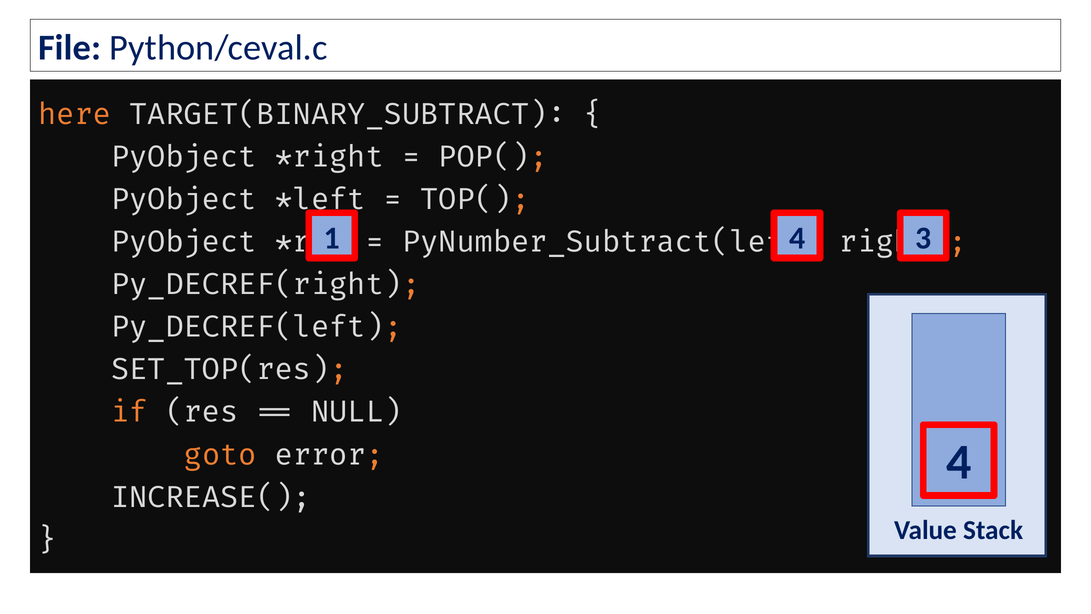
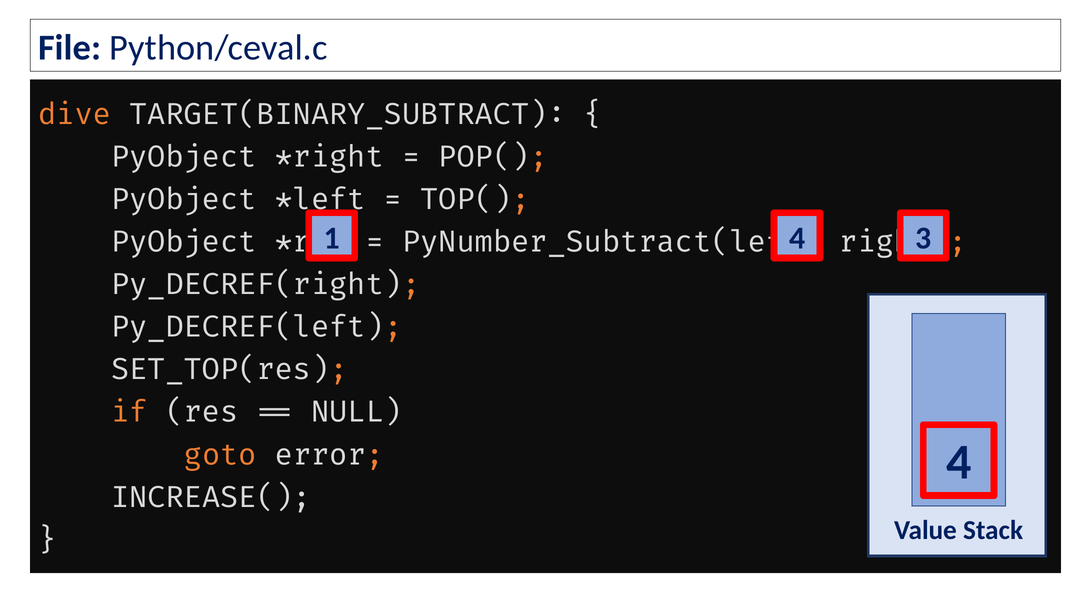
here: here -> dive (75, 114)
